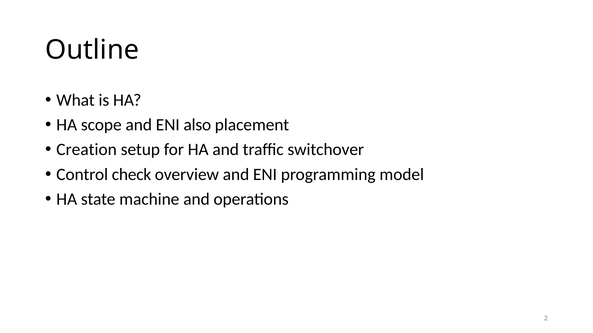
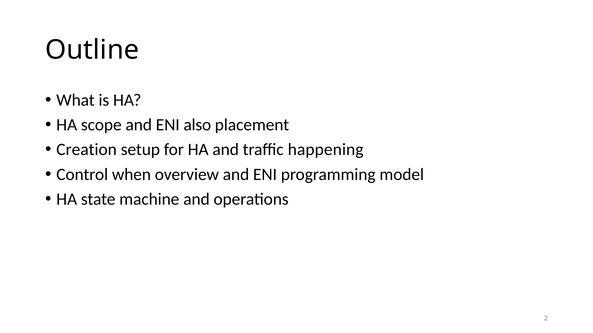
switchover: switchover -> happening (326, 150)
check: check -> when (131, 175)
